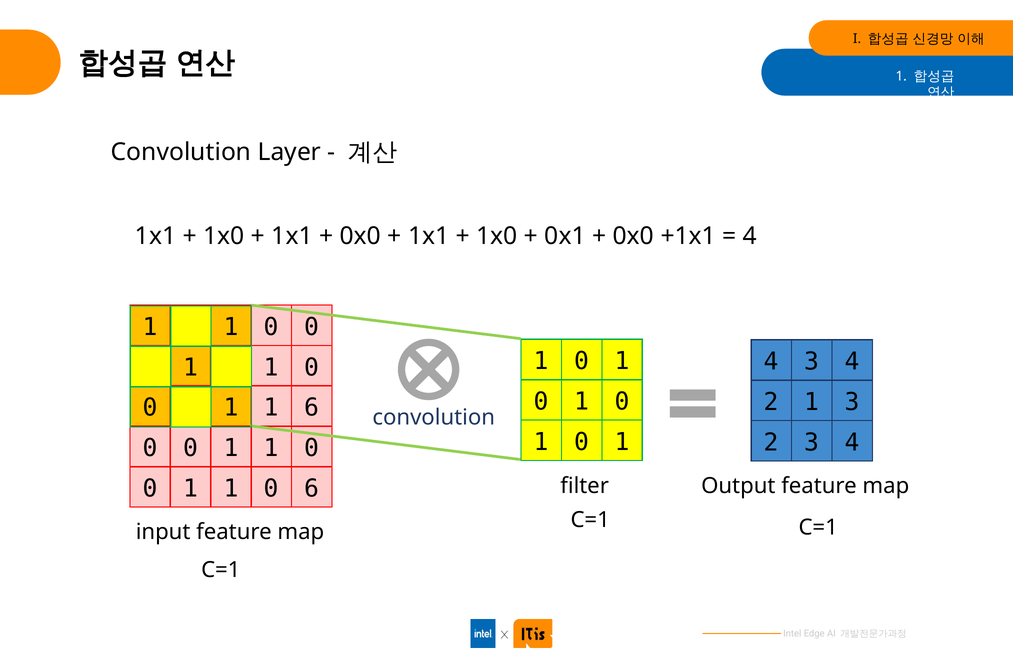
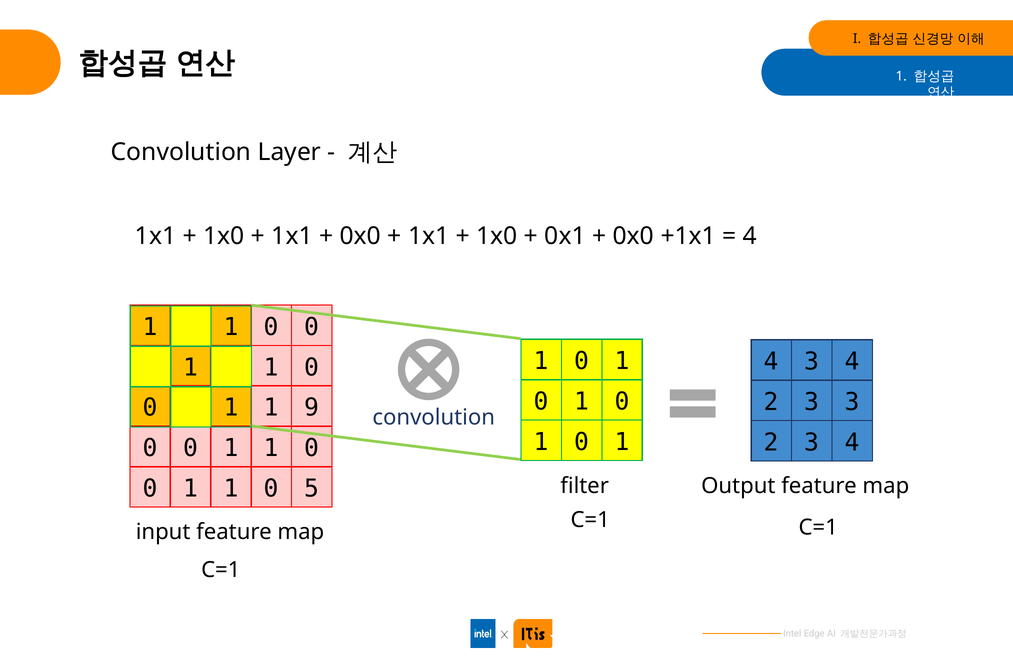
1: 1 -> 3 (812, 402)
1 6: 6 -> 9 (312, 408)
0 6: 6 -> 5 (312, 489)
